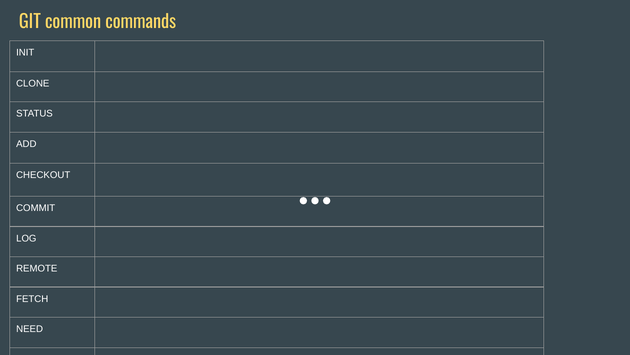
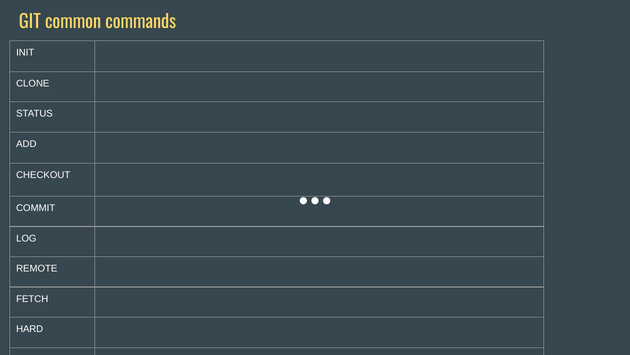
NEED: NEED -> HARD (30, 329)
